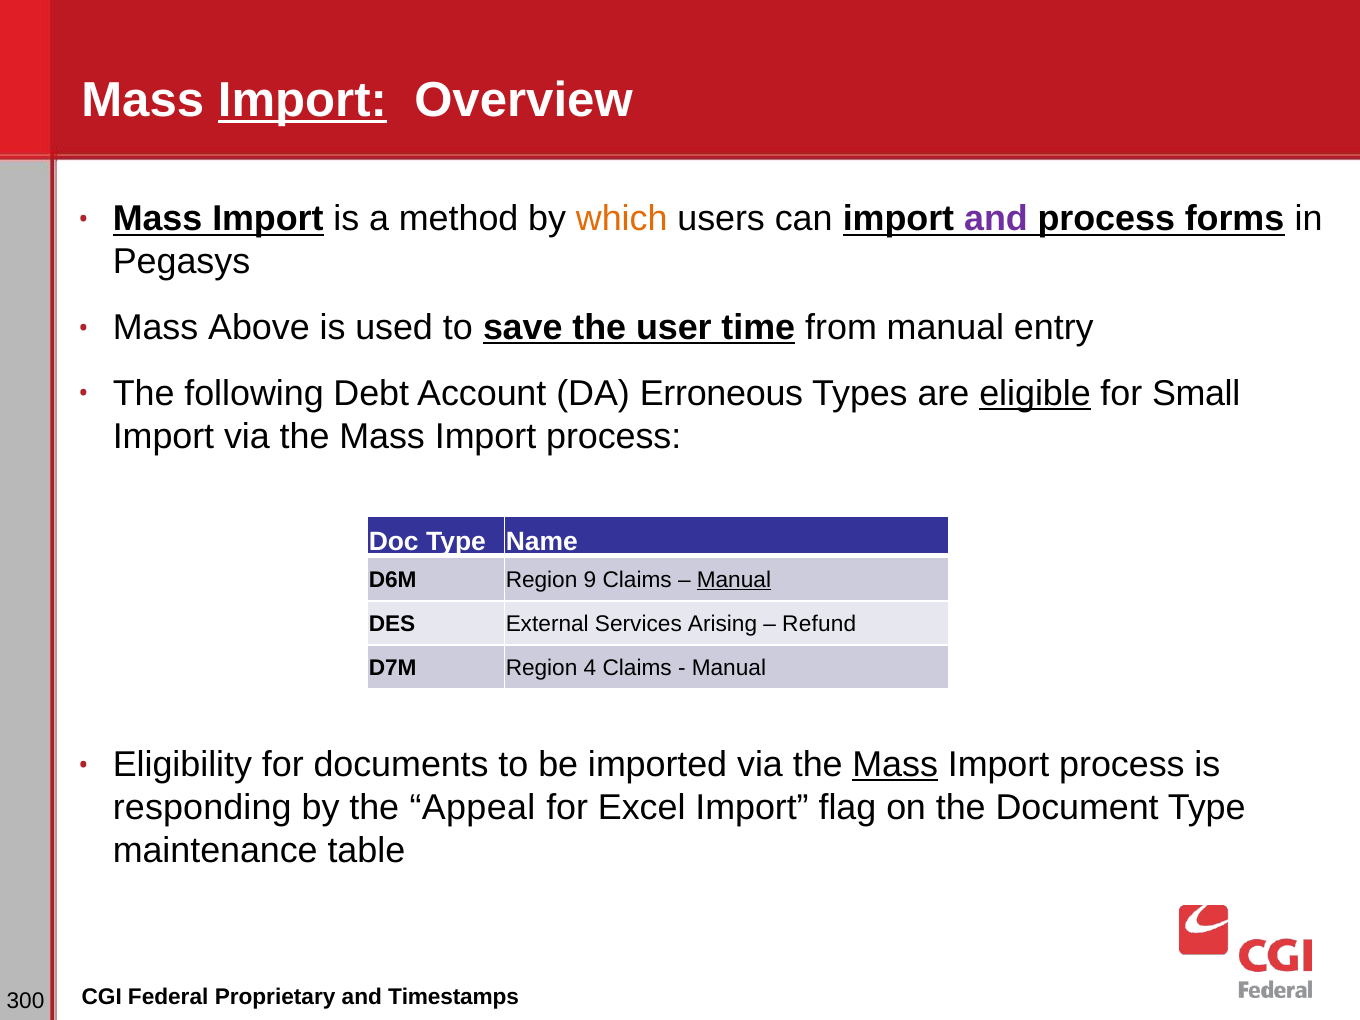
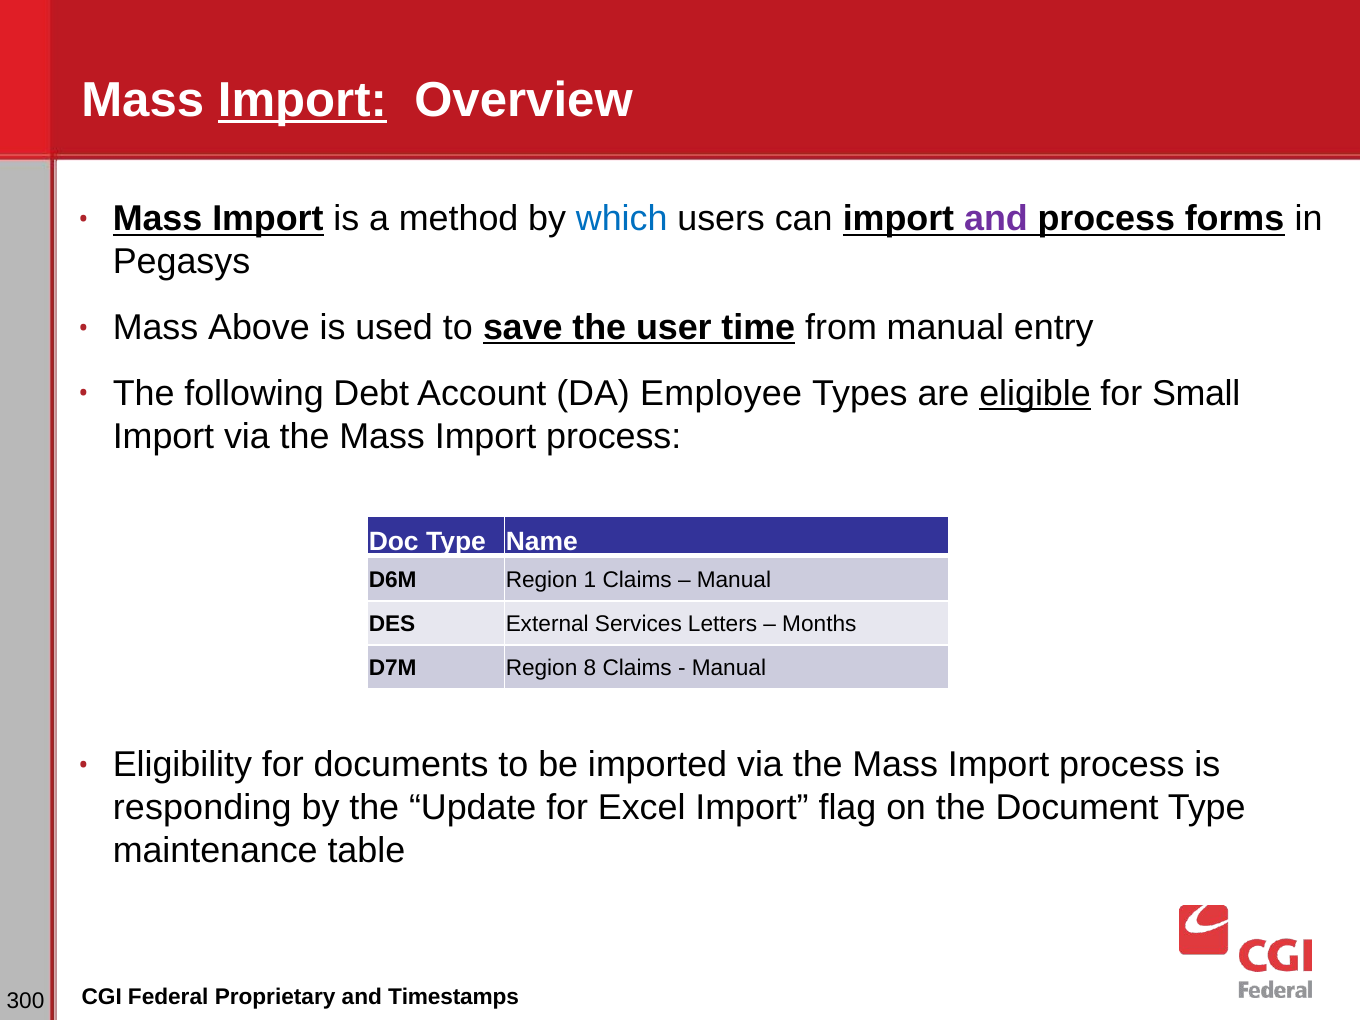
which colour: orange -> blue (622, 219)
Erroneous: Erroneous -> Employee (721, 393)
9: 9 -> 1 (590, 580)
Manual underline: present -> none (734, 580)
Arising: Arising -> Letters (723, 624)
Refund: Refund -> Months (819, 624)
4: 4 -> 8 (590, 668)
Mass underline: present -> none (895, 765)
Appeal: Appeal -> Update (473, 808)
